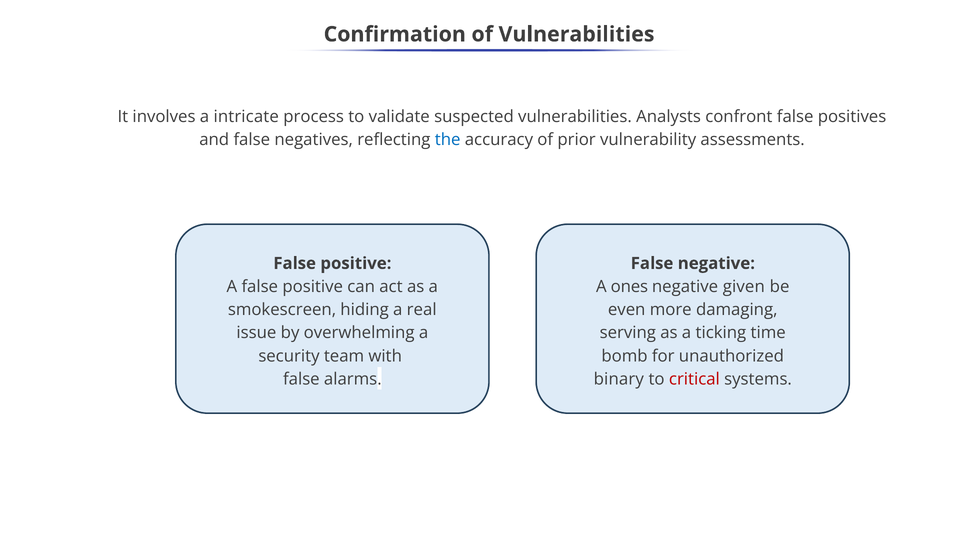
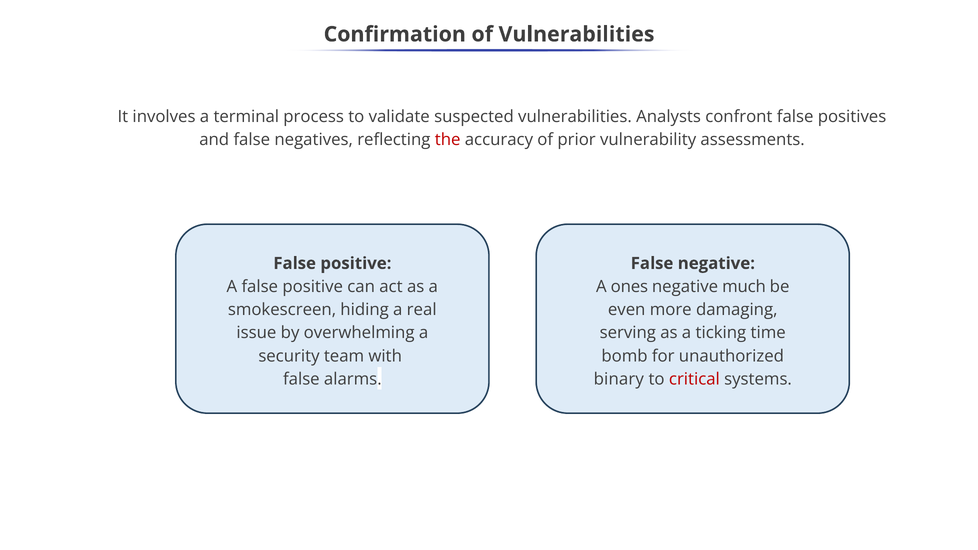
intricate: intricate -> terminal (246, 117)
the colour: blue -> red (448, 140)
given: given -> much (744, 287)
